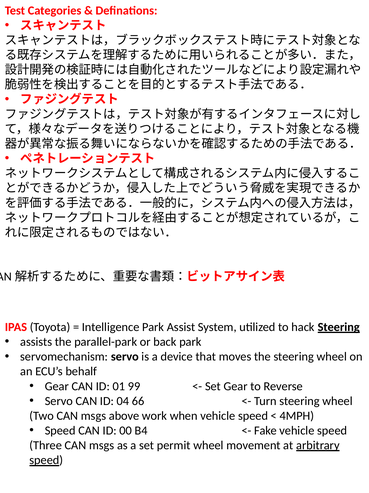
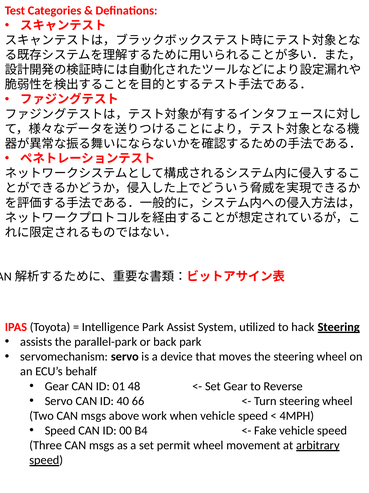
99: 99 -> 48 (134, 385)
04: 04 -> 40 (123, 400)
